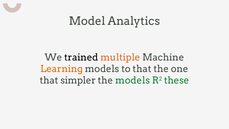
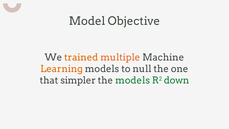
Analytics: Analytics -> Objective (134, 21)
trained colour: black -> orange (81, 57)
to that: that -> null (142, 69)
these: these -> down (177, 80)
